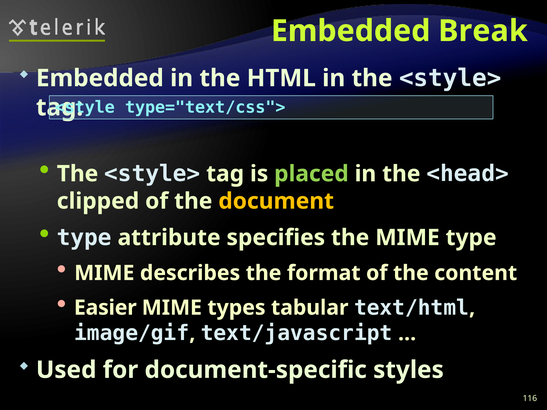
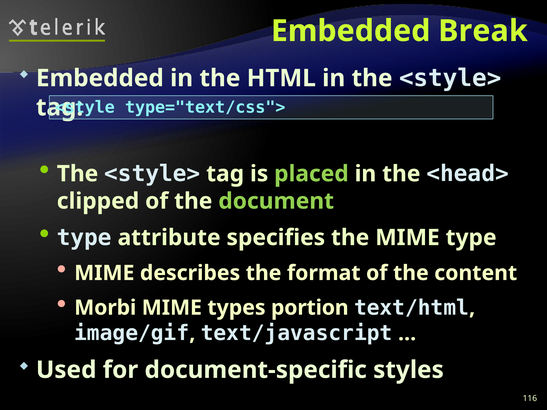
document colour: yellow -> light green (276, 201)
Easier: Easier -> Morbi (105, 308)
tabular: tabular -> portion (310, 308)
